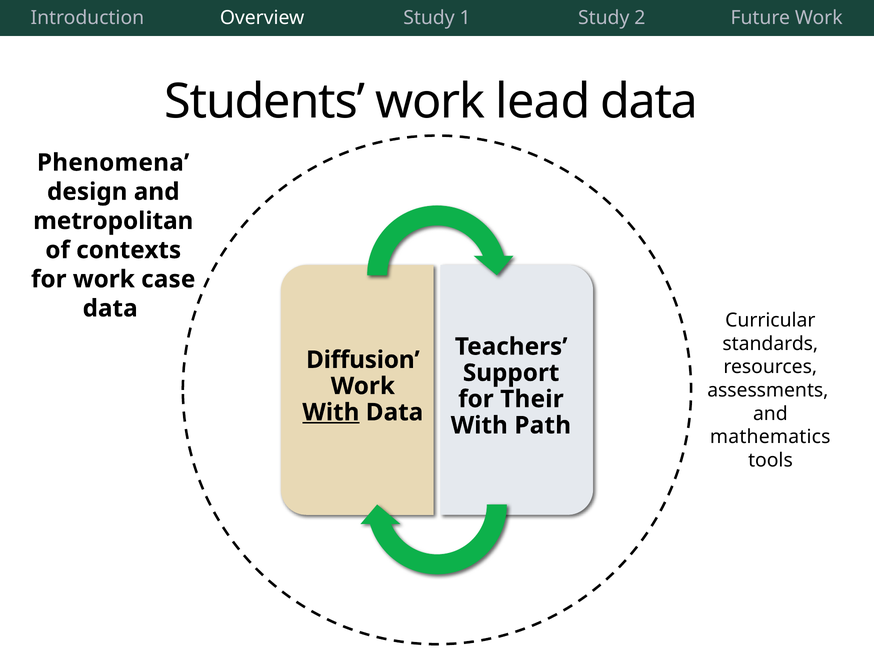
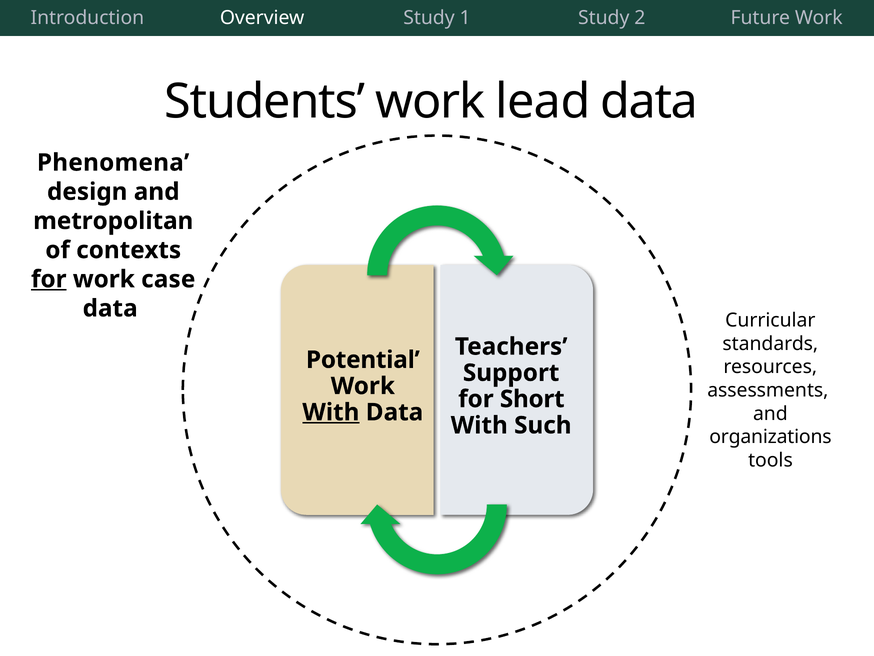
for underline: none -> present (49, 279)
Diffusion: Diffusion -> Potential (363, 360)
Their: Their -> Short (532, 399)
Path: Path -> Such (543, 425)
mathematics: mathematics -> organizations (770, 437)
